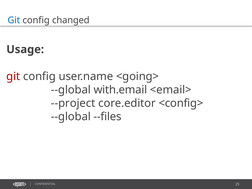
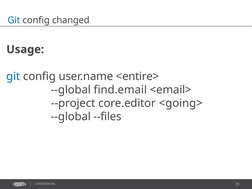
git colour: red -> blue (13, 76)
<going>: <going> -> <entire> (138, 76)
with.email: with.email -> find.email (120, 90)
<config>: <config> -> <going> (181, 103)
